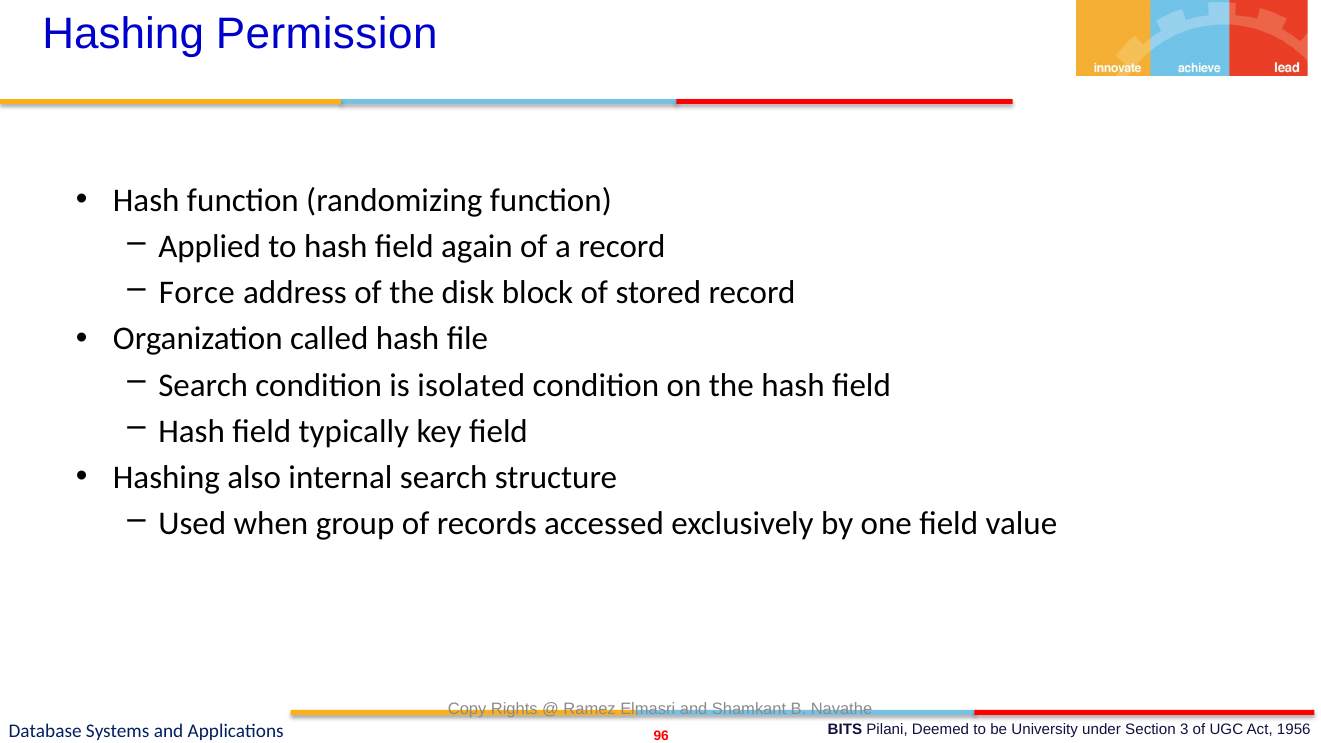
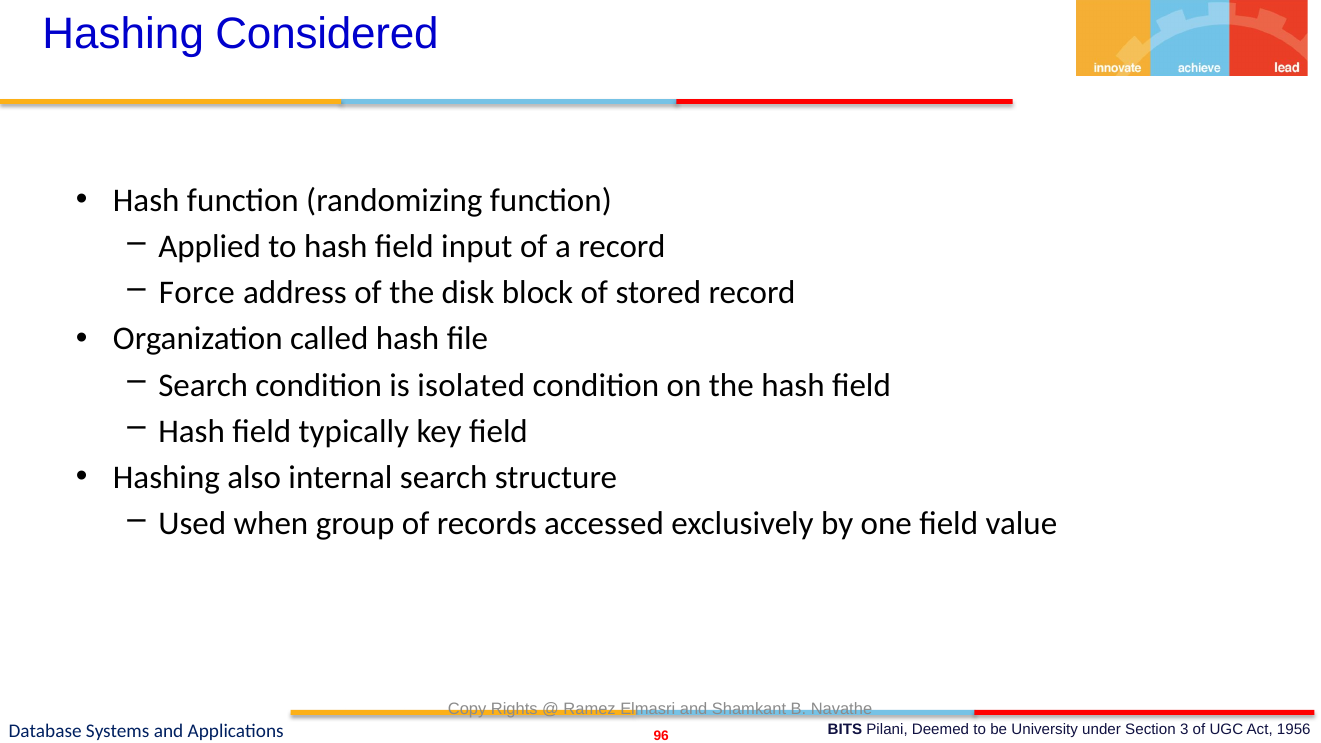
Permission: Permission -> Considered (327, 34)
again: again -> input (477, 247)
